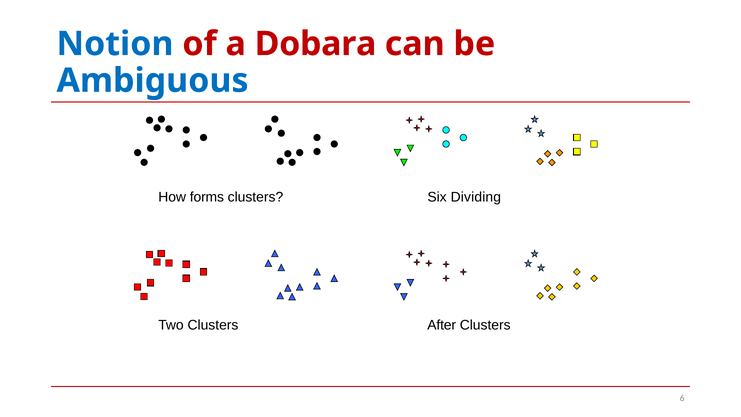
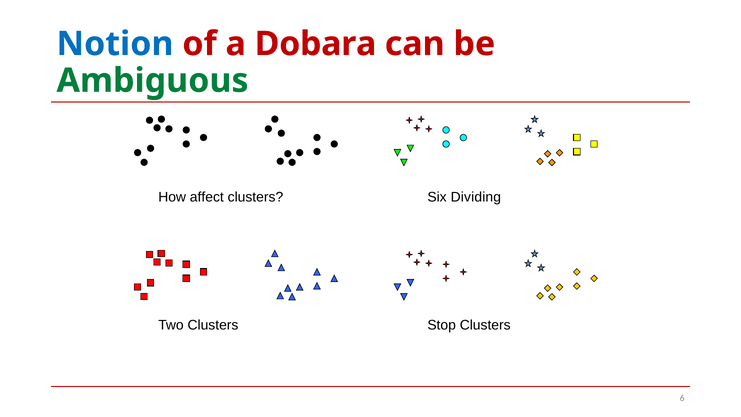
Ambiguous colour: blue -> green (153, 81)
forms: forms -> affect (207, 197)
After: After -> Stop (442, 325)
